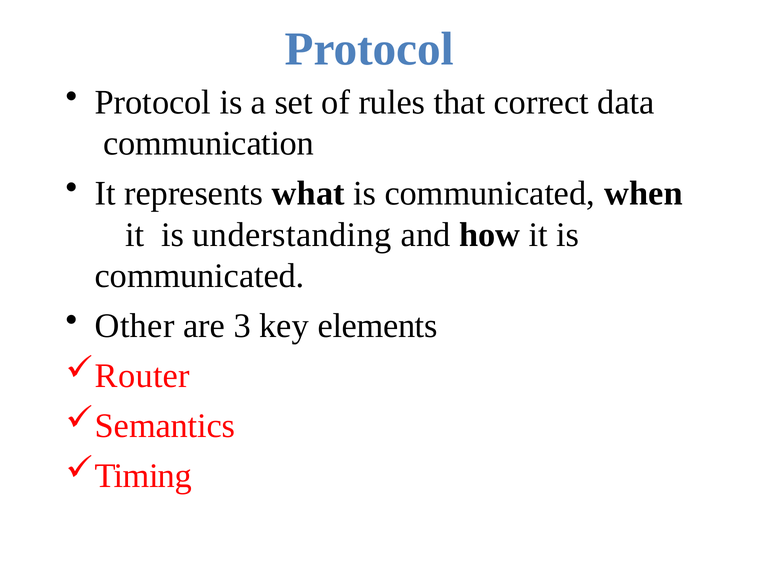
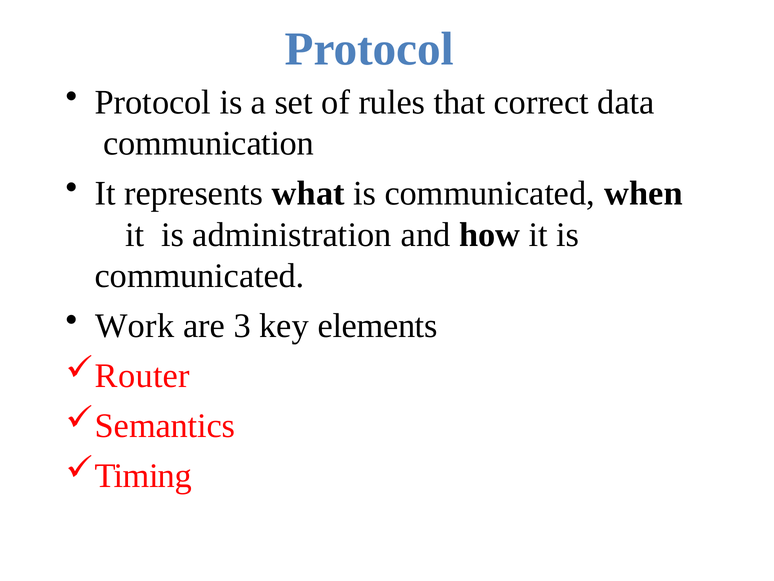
understanding: understanding -> administration (292, 235)
Other: Other -> Work (135, 326)
